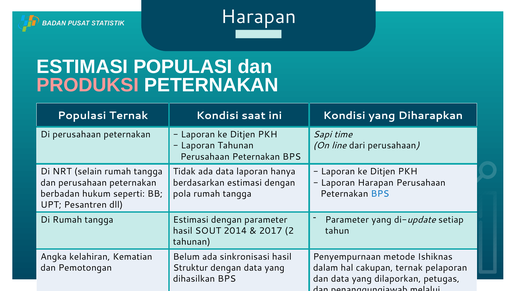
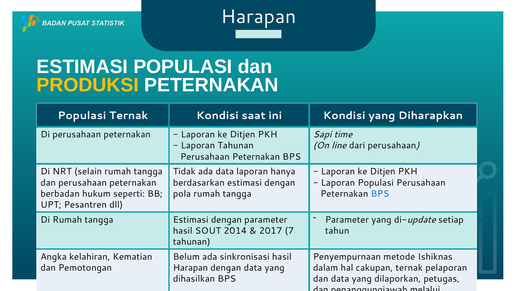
PRODUKSI colour: pink -> yellow (88, 85)
Laporan Harapan: Harapan -> Populasi (376, 183)
2: 2 -> 7 (289, 231)
Struktur: Struktur -> Harapan (190, 268)
